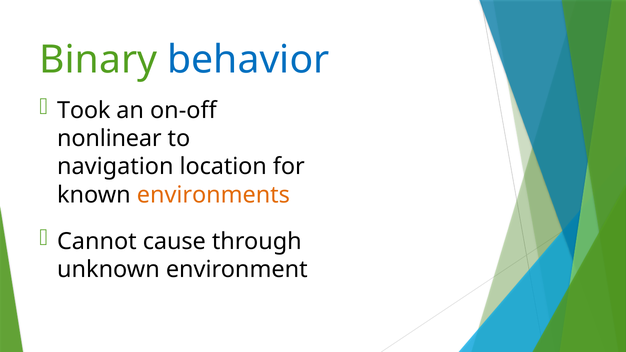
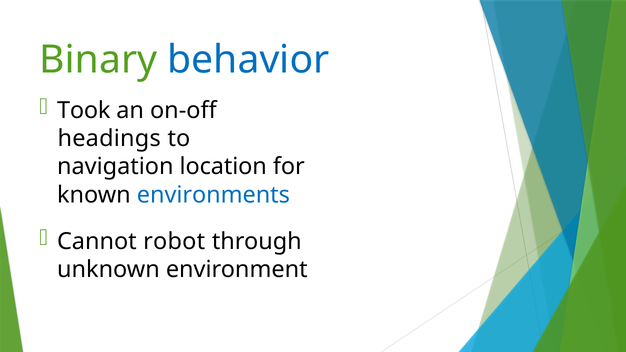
nonlinear: nonlinear -> headings (109, 139)
environments colour: orange -> blue (213, 195)
cause: cause -> robot (174, 241)
